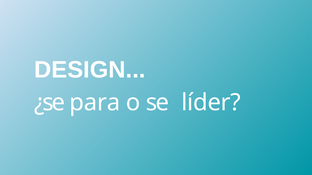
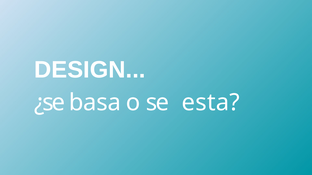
para: para -> basa (95, 103)
líder: líder -> esta (211, 103)
